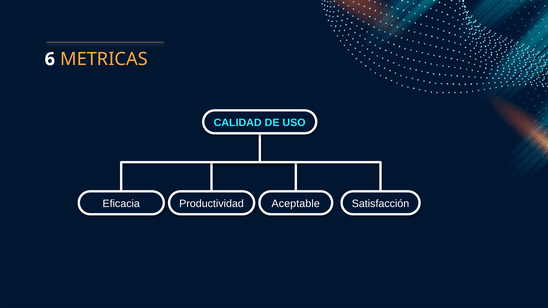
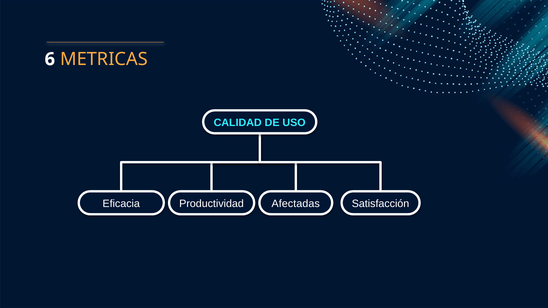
Aceptable: Aceptable -> Afectadas (296, 204)
